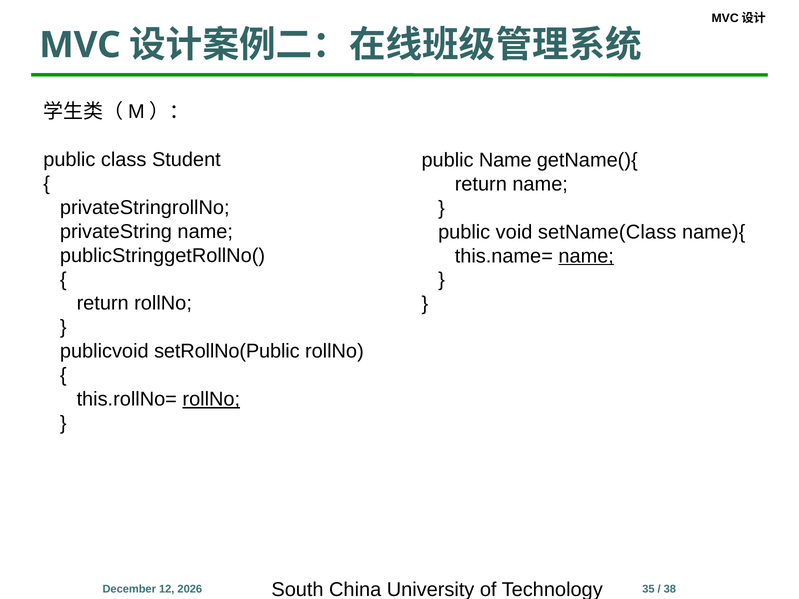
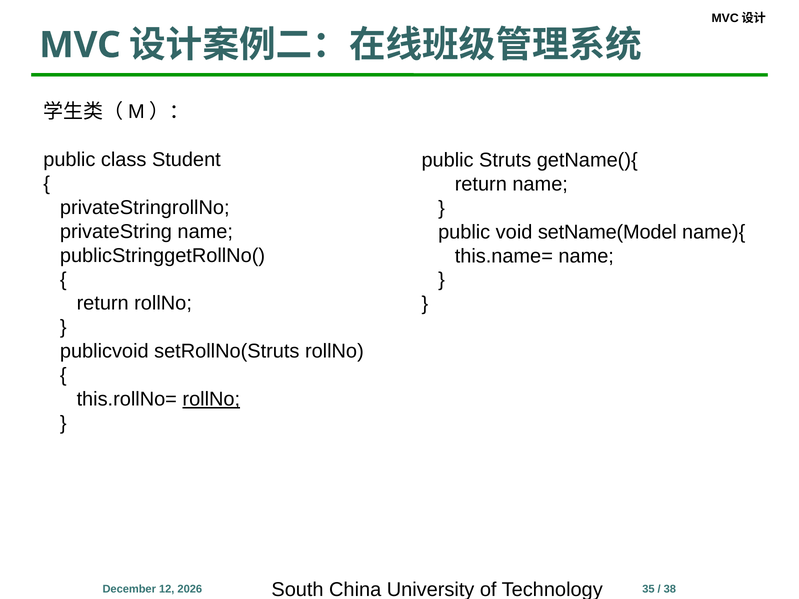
public Name: Name -> Struts (505, 160)
setName(Class: setName(Class -> setName(Model (607, 232)
name underline: present -> none (586, 256)
setRollNo(Public: setRollNo(Public -> setRollNo(Struts (227, 351)
